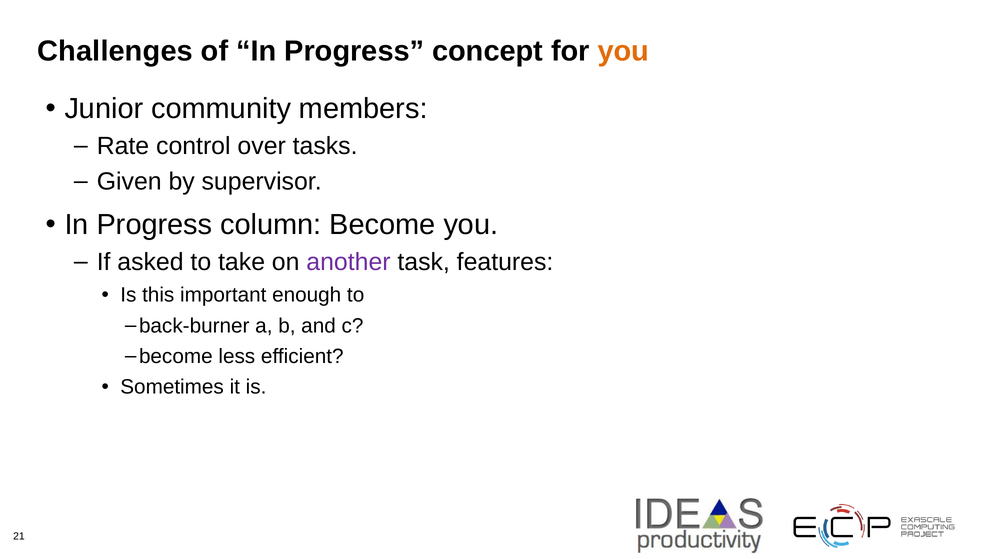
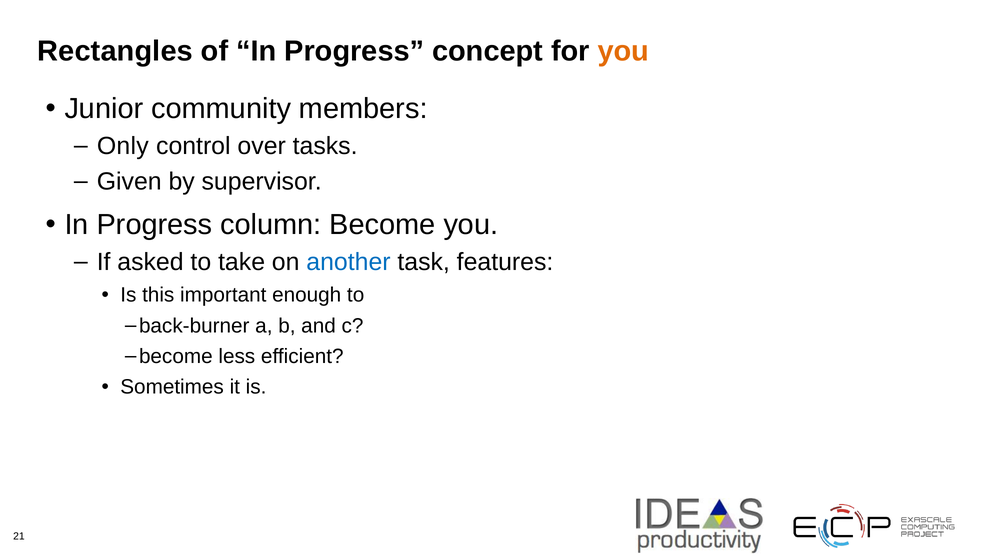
Challenges: Challenges -> Rectangles (115, 51)
Rate: Rate -> Only (123, 146)
another colour: purple -> blue (348, 262)
